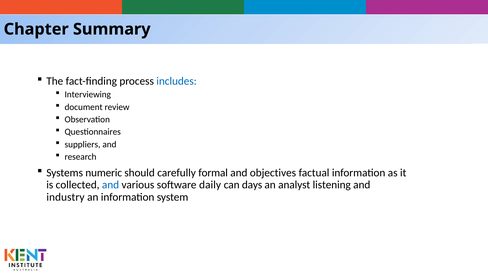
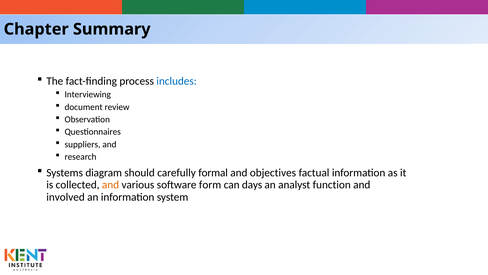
numeric: numeric -> diagram (104, 173)
and colour: blue -> orange (111, 185)
daily: daily -> form (210, 185)
listening: listening -> function (332, 185)
industry: industry -> involved (66, 197)
